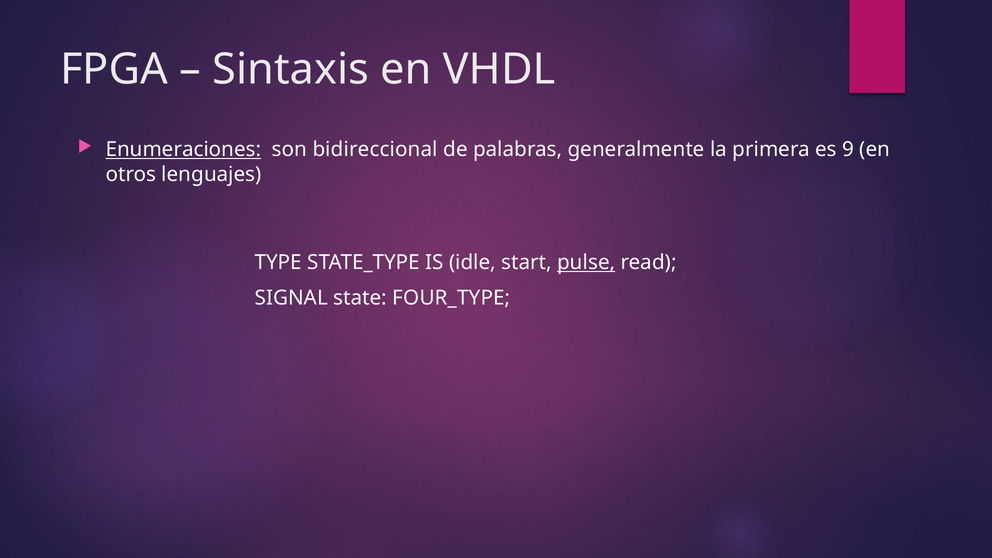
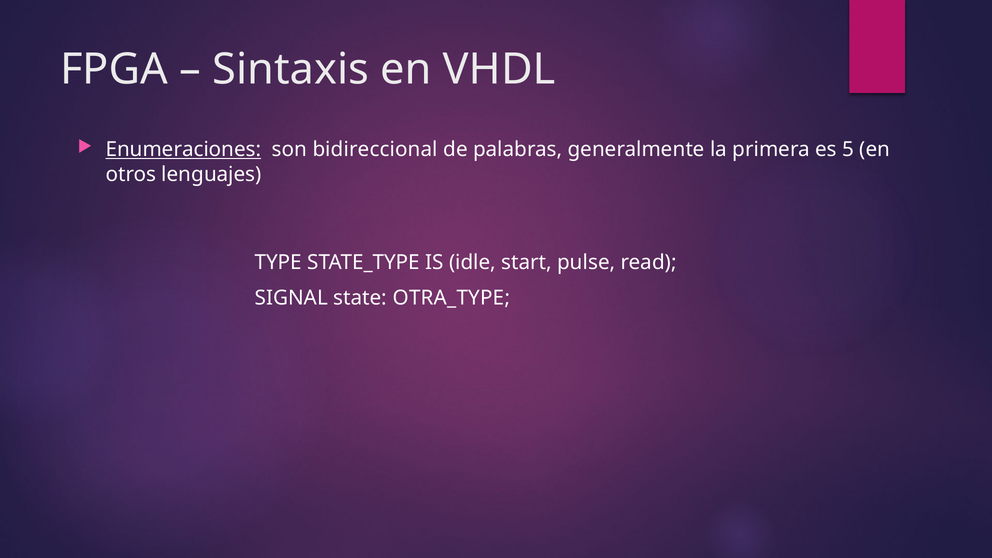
9: 9 -> 5 (848, 150)
pulse underline: present -> none (586, 263)
FOUR_TYPE: FOUR_TYPE -> OTRA_TYPE (451, 298)
